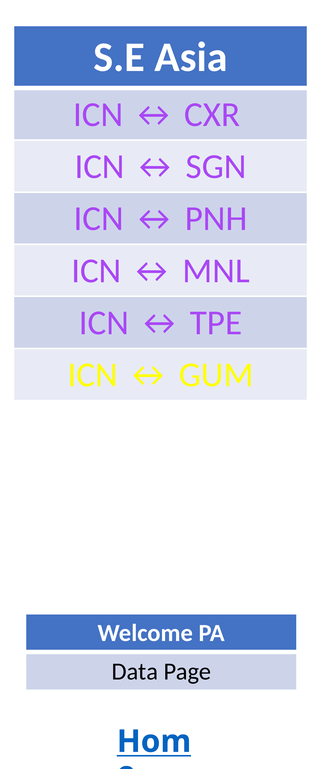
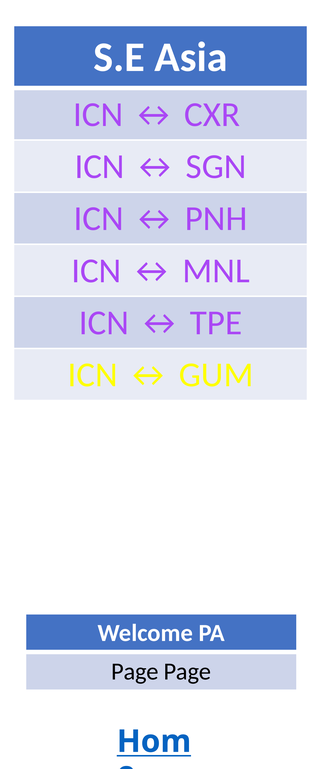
Data: Data -> Page (135, 671)
